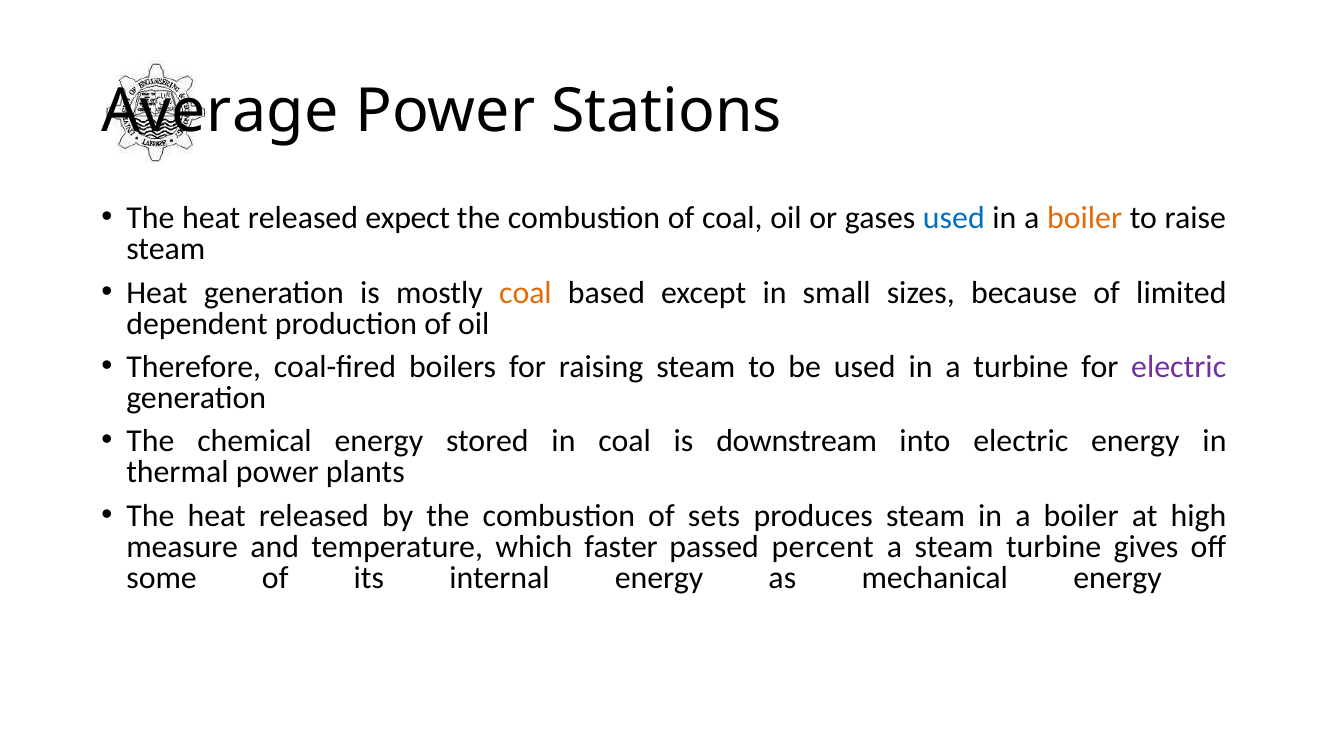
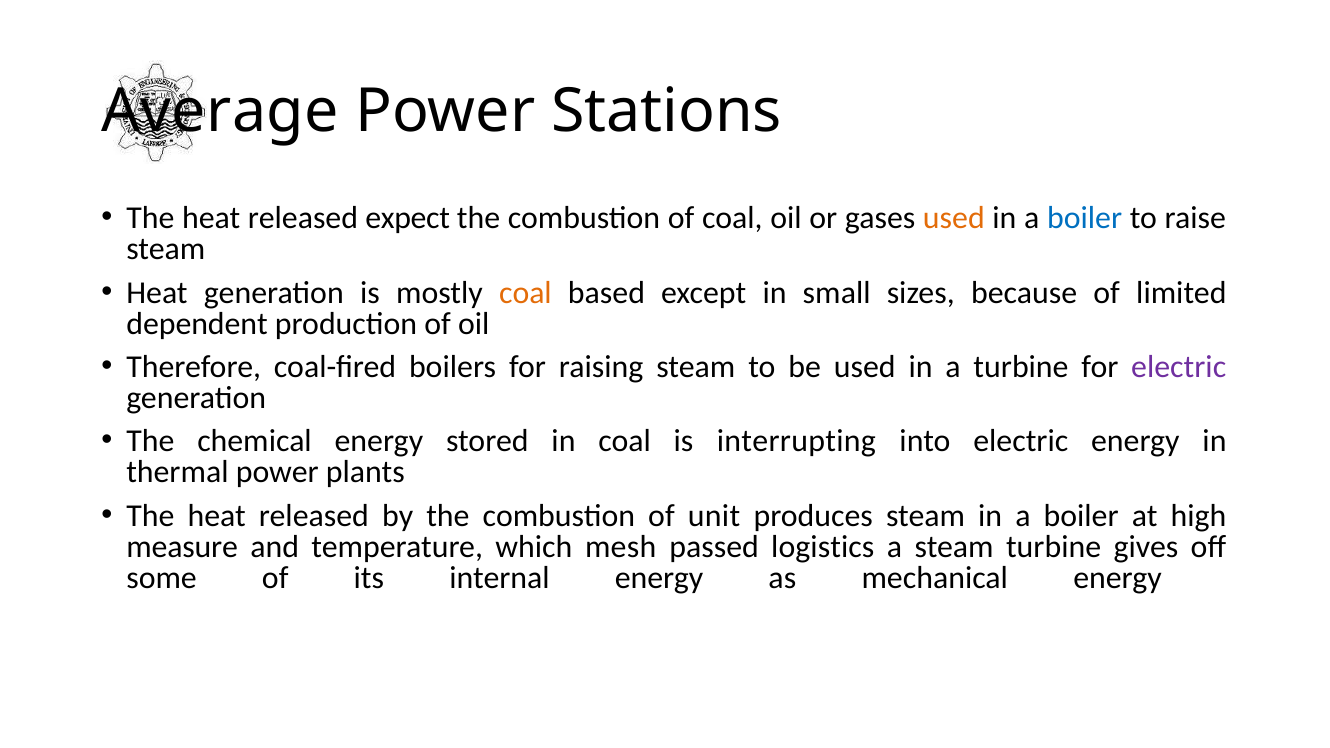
used colour: blue -> orange (954, 218)
boiler colour: orange -> blue (1085, 218)
downstream: downstream -> interrupting (796, 441)
sets: sets -> unit (714, 516)
faster: faster -> mesh (621, 547)
percent: percent -> logistics (823, 547)
